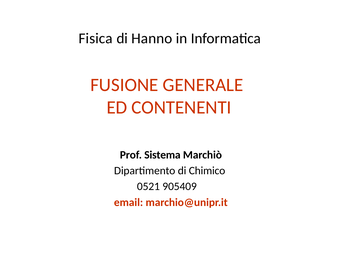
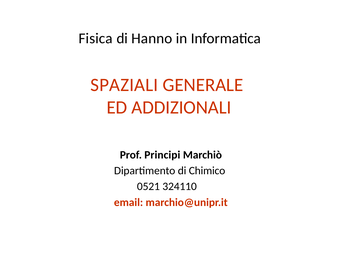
FUSIONE: FUSIONE -> SPAZIALI (124, 85)
CONTENENTI: CONTENENTI -> ADDIZIONALI (181, 108)
Sistema: Sistema -> Principi (162, 155)
905409: 905409 -> 324110 (180, 187)
